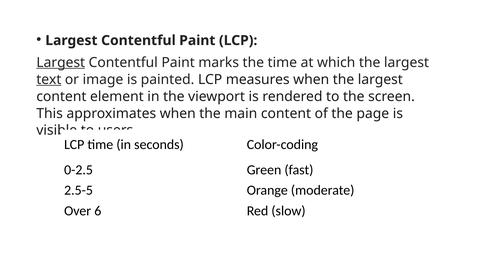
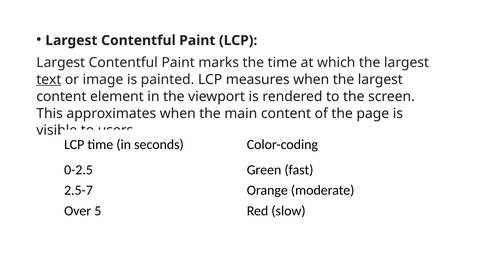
Largest underline: present -> none (61, 63)
2.5-5: 2.5-5 -> 2.5-7 (79, 191)
6: 6 -> 5 (98, 211)
